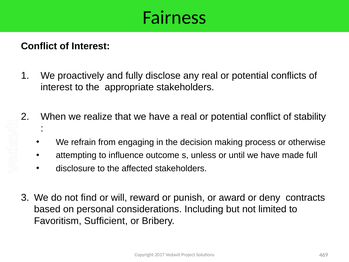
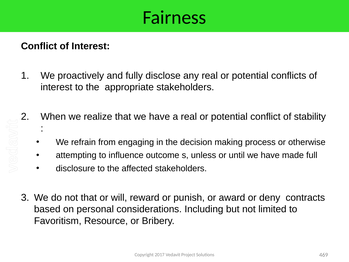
not find: find -> that (89, 197)
Sufficient: Sufficient -> Resource (106, 221)
